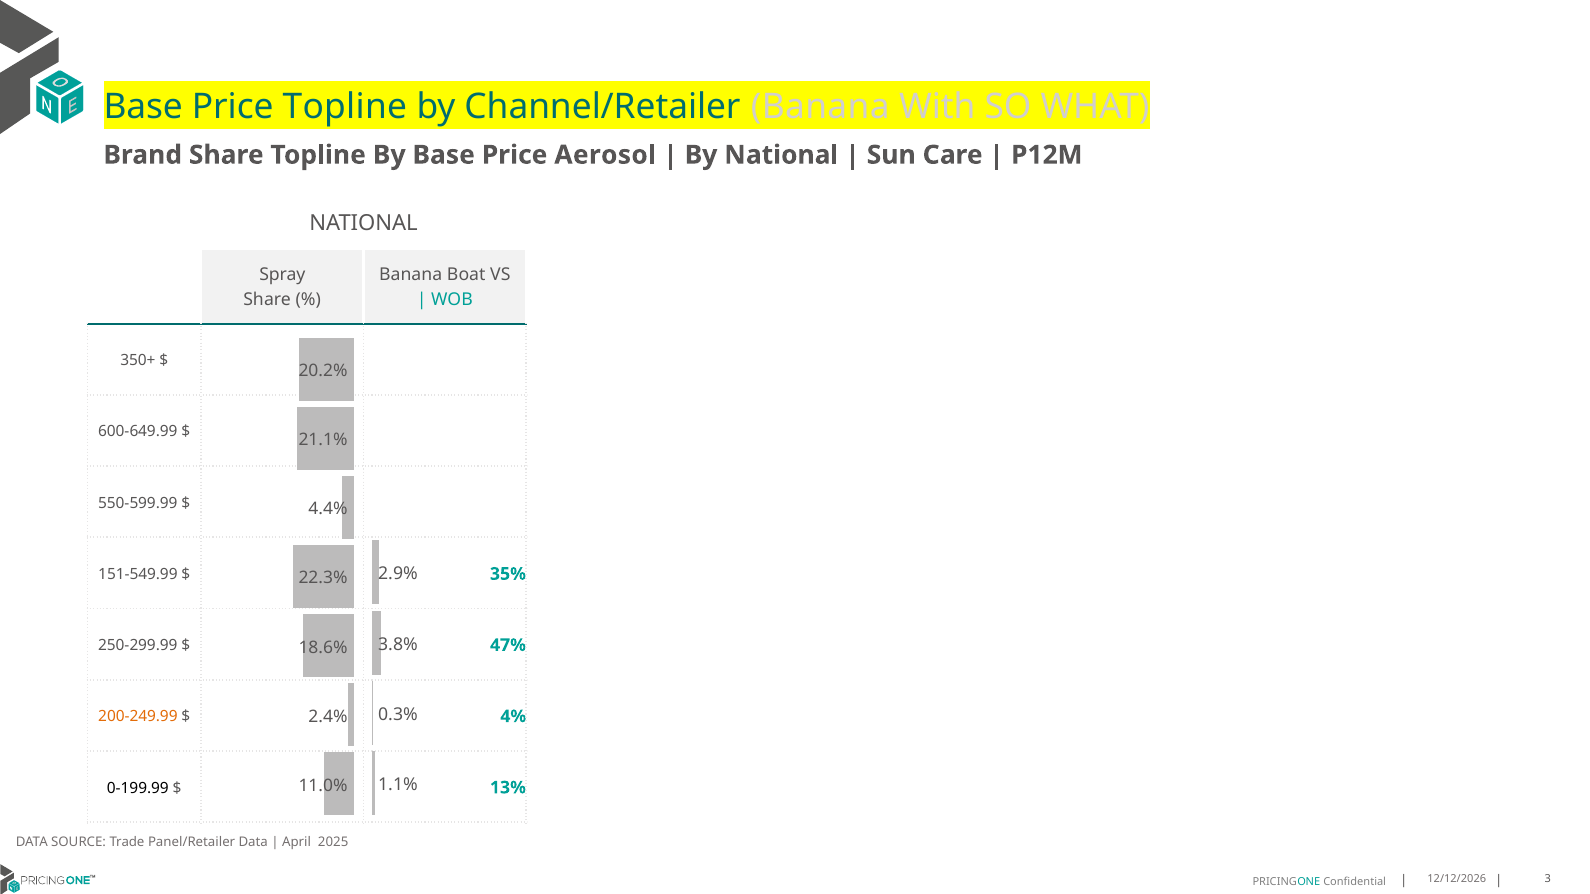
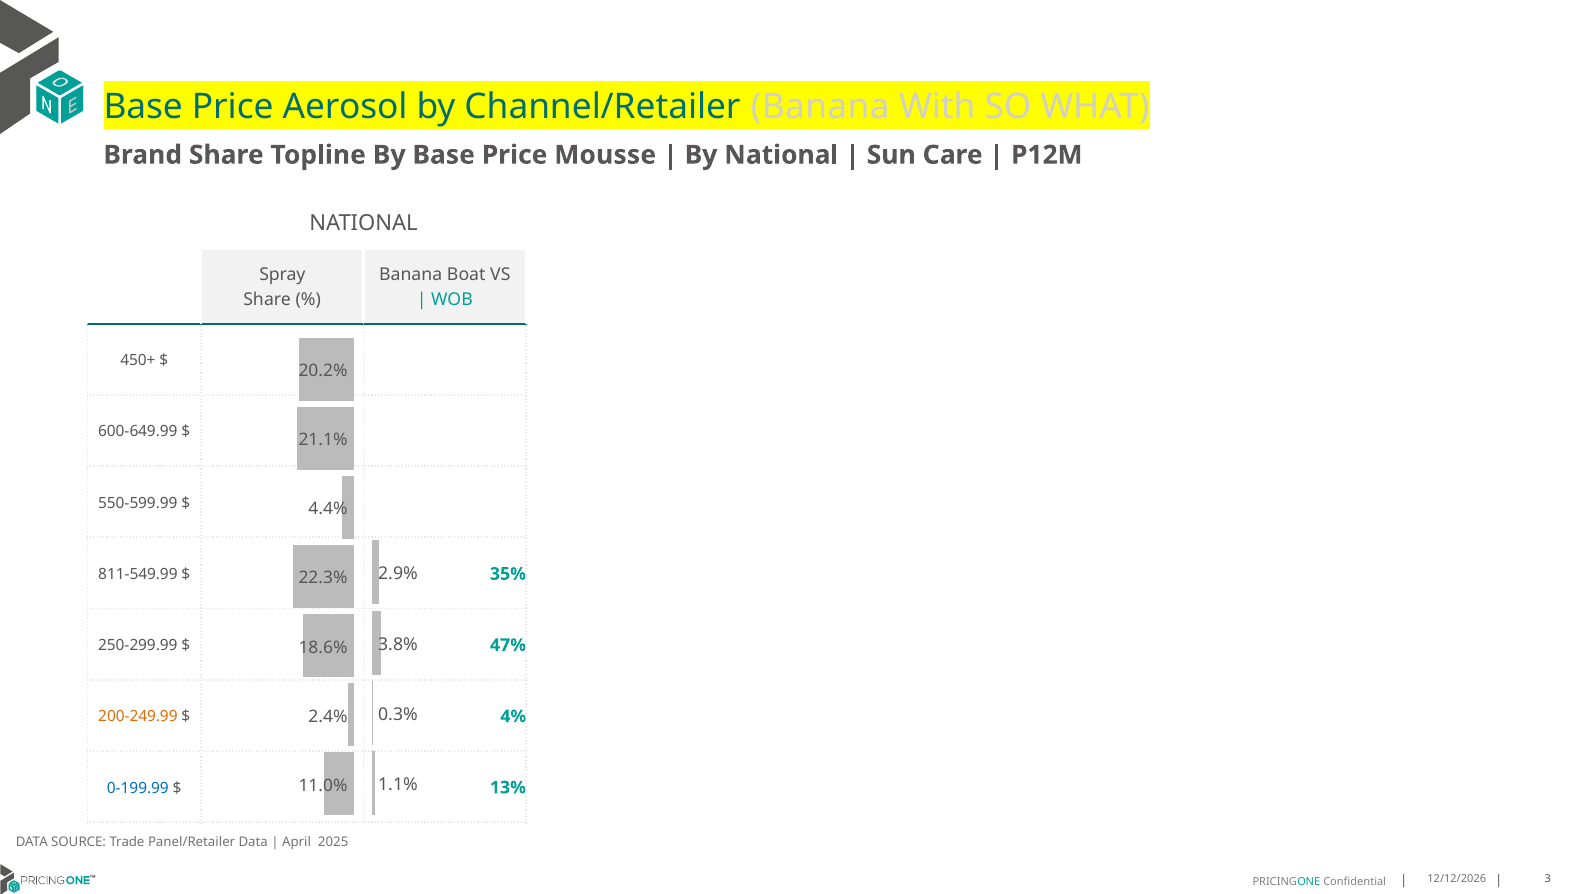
Price Topline: Topline -> Aerosol (345, 107)
Aerosol: Aerosol -> Mousse (605, 155)
350+: 350+ -> 450+ (138, 361)
151-549.99: 151-549.99 -> 811-549.99 (138, 575)
0-199.99 colour: black -> blue (138, 788)
